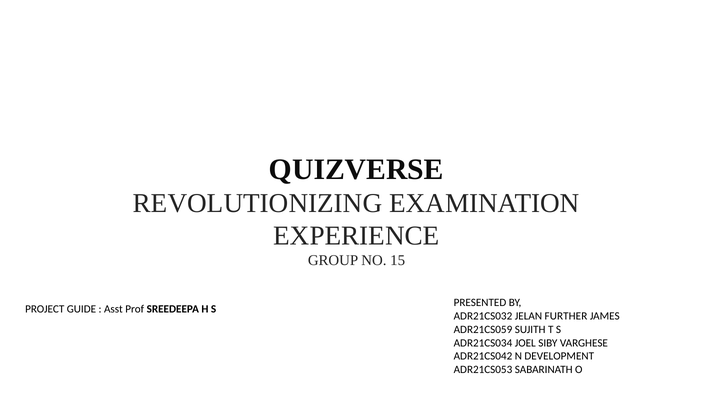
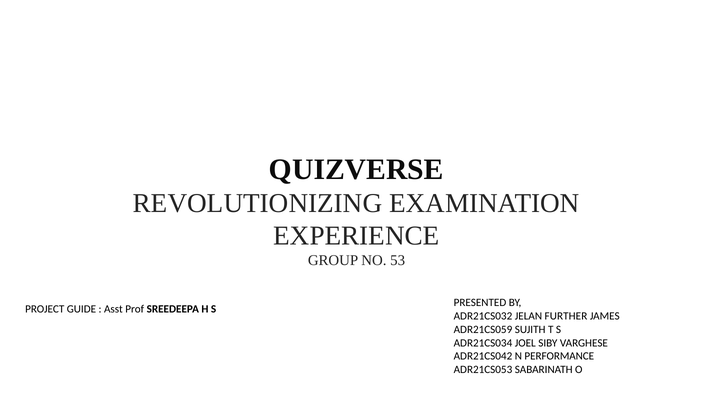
15: 15 -> 53 (398, 260)
DEVELOPMENT: DEVELOPMENT -> PERFORMANCE (559, 356)
